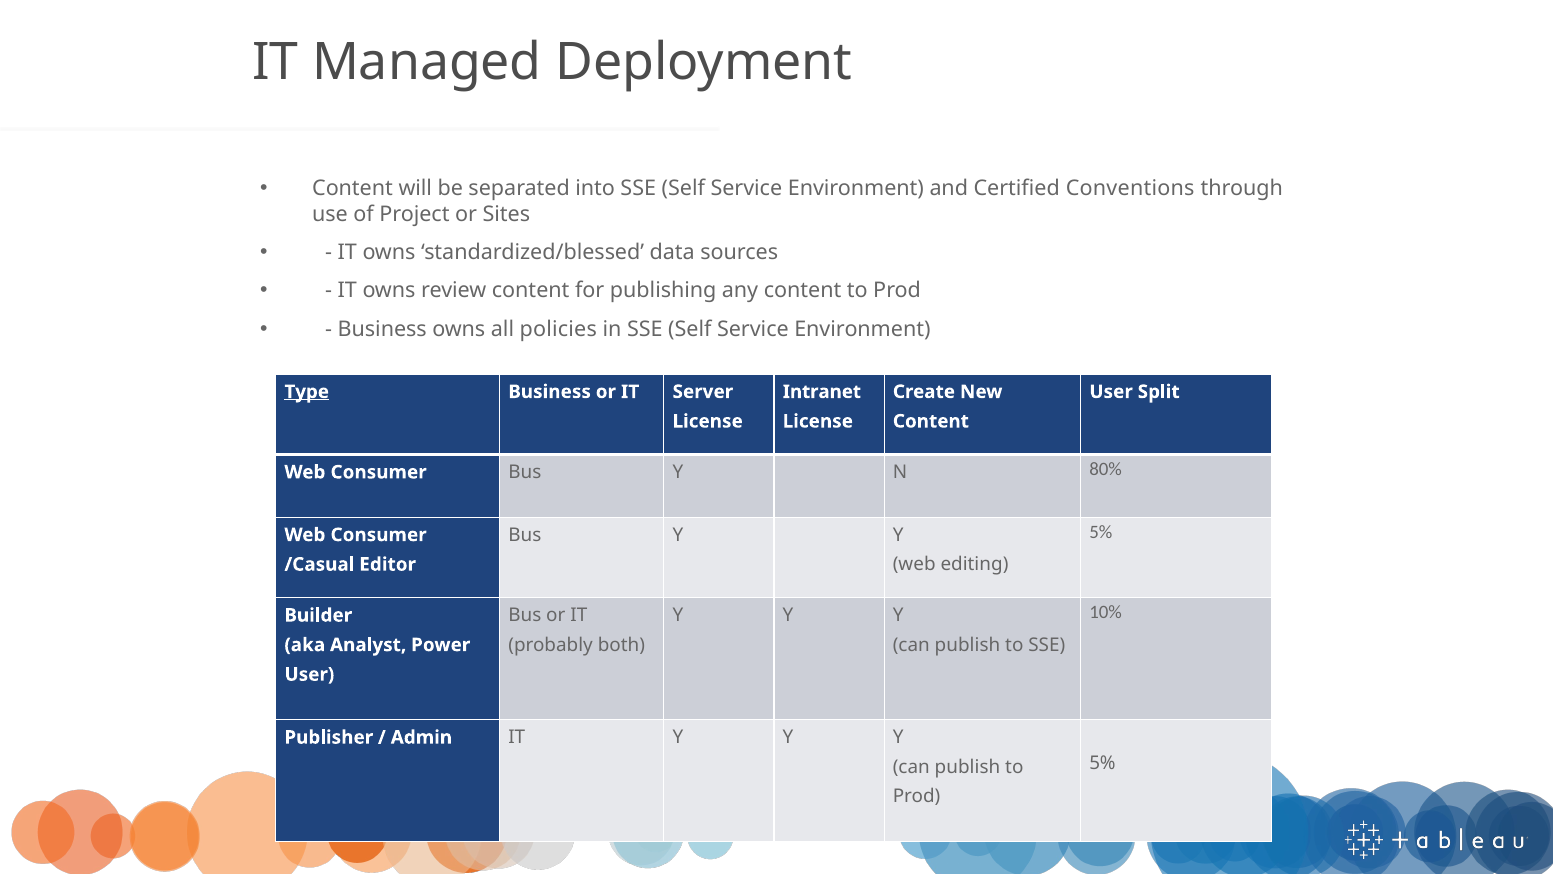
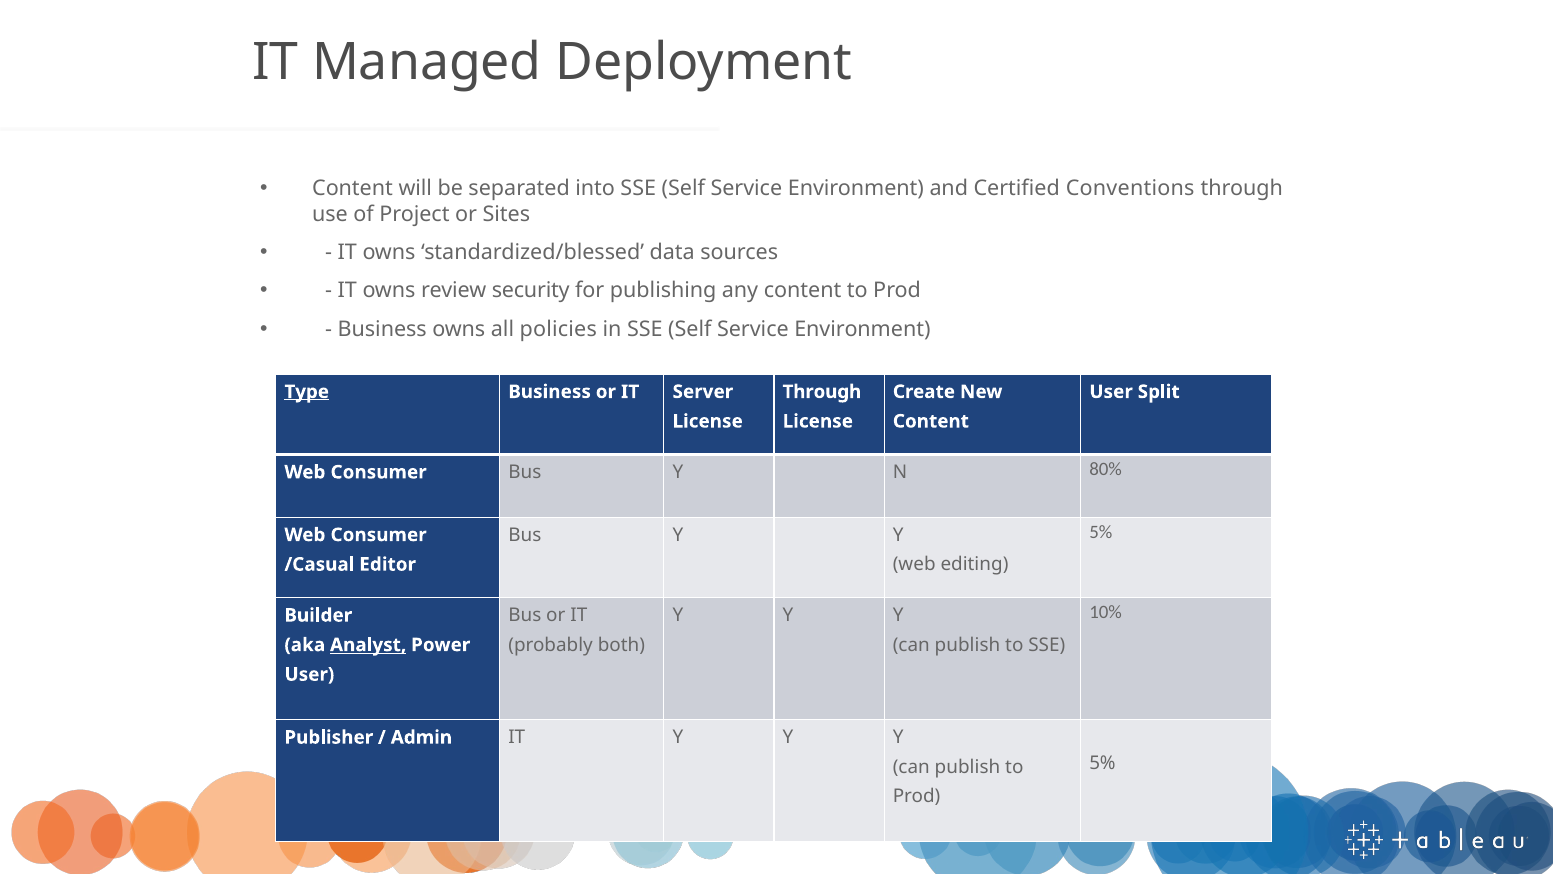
review content: content -> security (531, 291)
Intranet: Intranet -> Through (822, 392)
Analyst underline: none -> present (368, 645)
